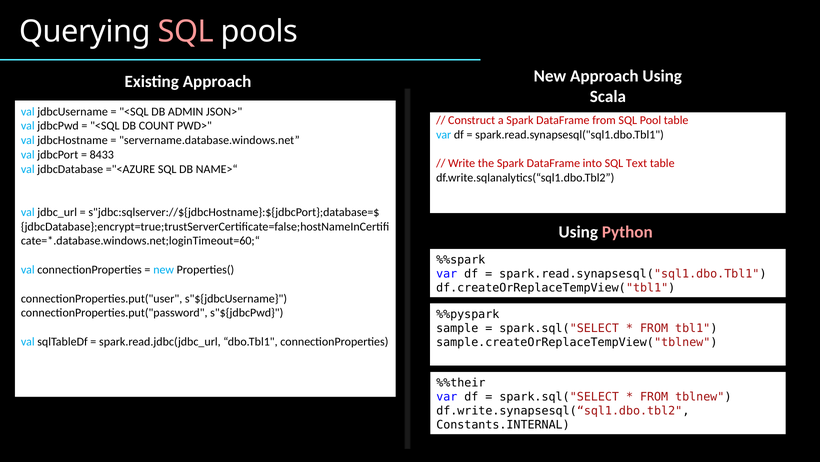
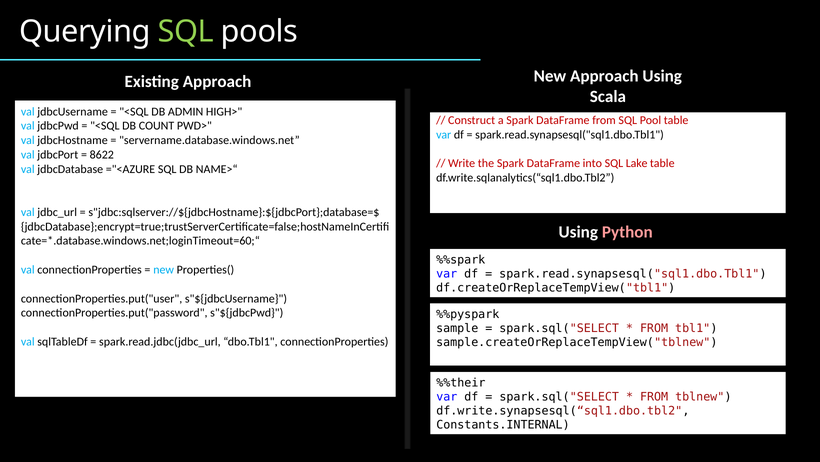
SQL colour: pink -> light green (186, 32)
JSON>: JSON> -> HIGH> (224, 111)
8433: 8433 -> 8622 (102, 154)
Text: Text -> Lake (637, 163)
